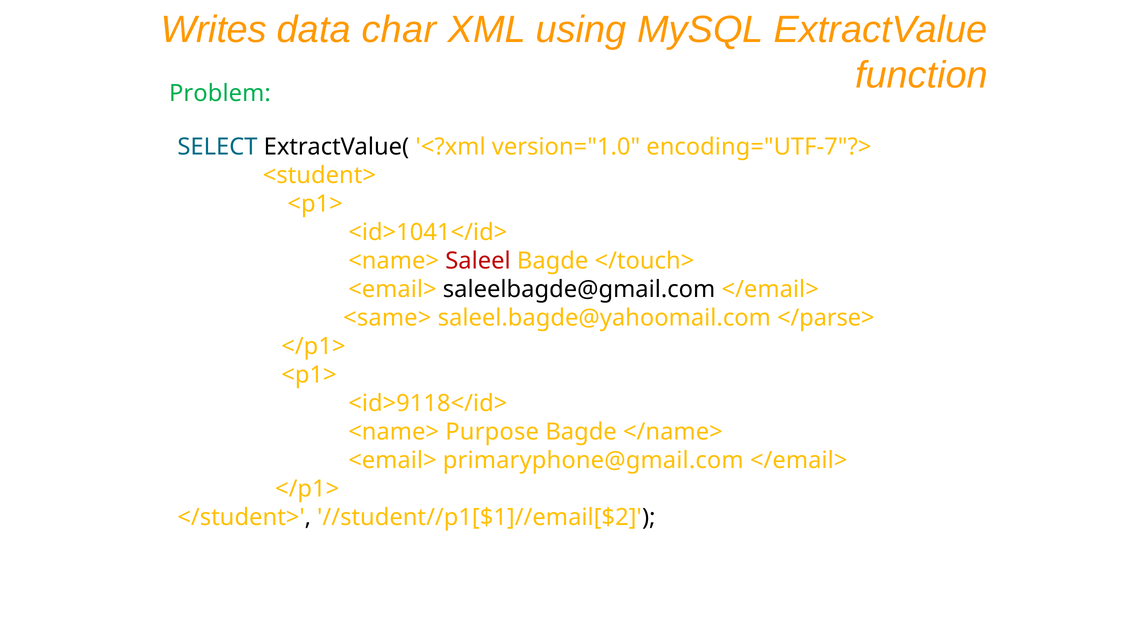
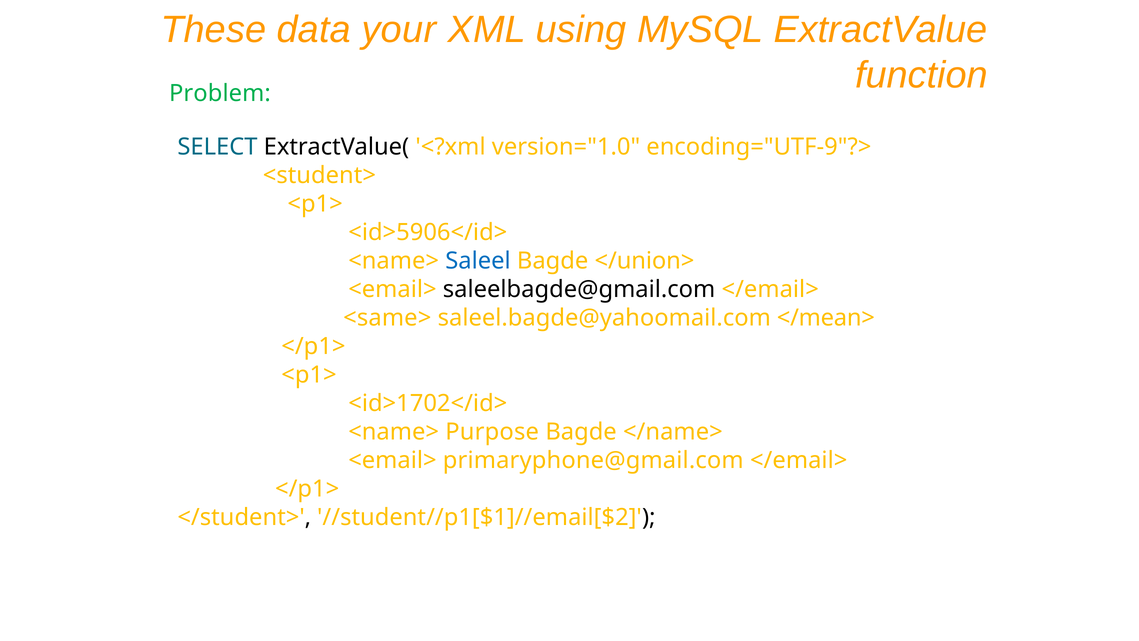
Writes: Writes -> These (213, 30)
char: char -> your (399, 30)
encoding="UTF-7"?>: encoding="UTF-7"?> -> encoding="UTF-9"?> (759, 147)
<id>1041</id>: <id>1041</id> -> <id>5906</id> (428, 232)
Saleel colour: red -> blue (478, 261)
</touch>: </touch> -> </union> (644, 261)
</parse>: </parse> -> </mean> (826, 318)
<id>9118</id>: <id>9118</id> -> <id>1702</id> (428, 403)
